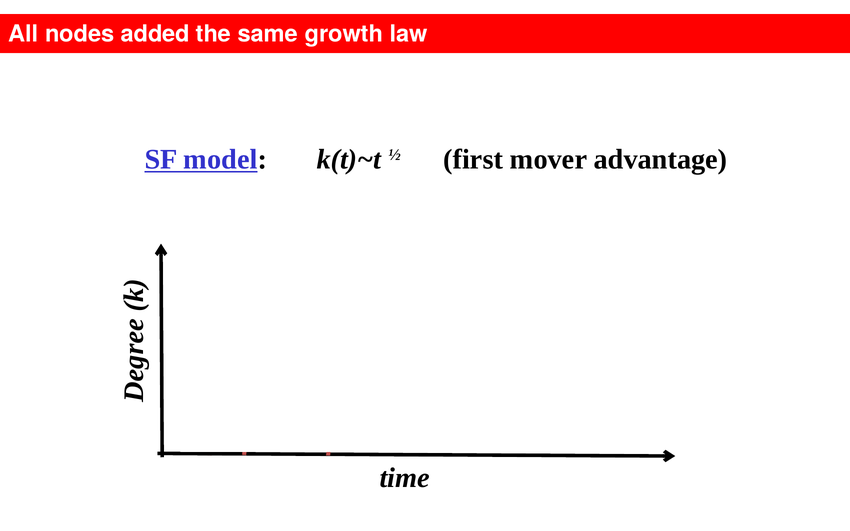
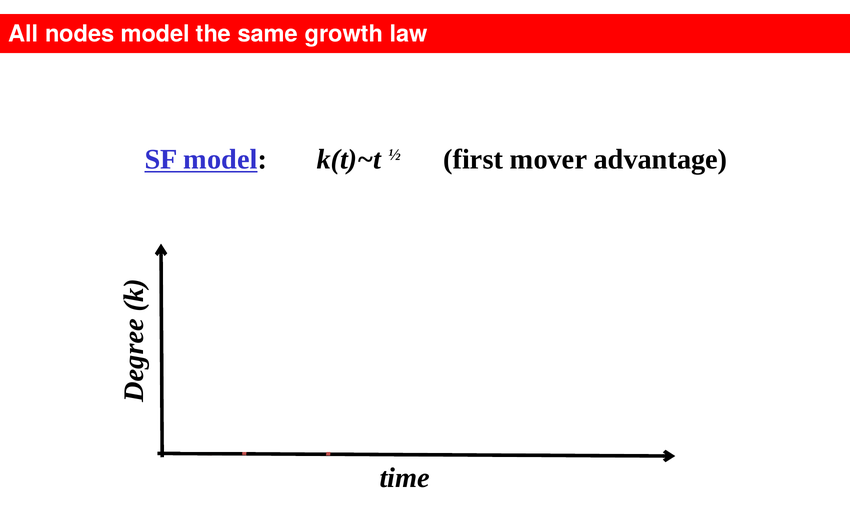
nodes added: added -> model (155, 34)
